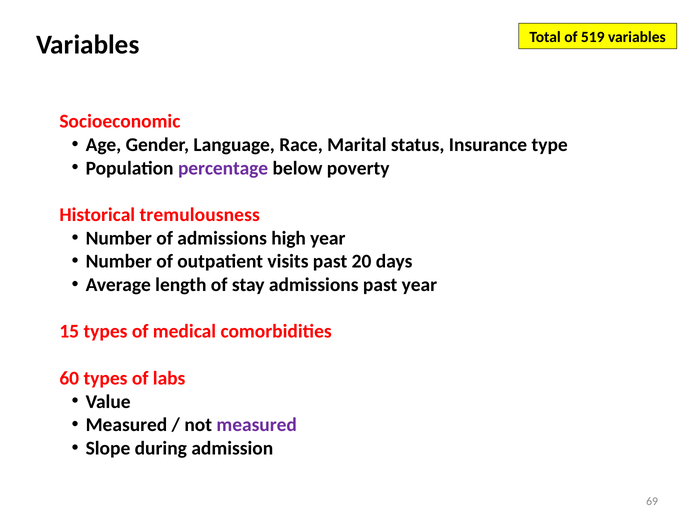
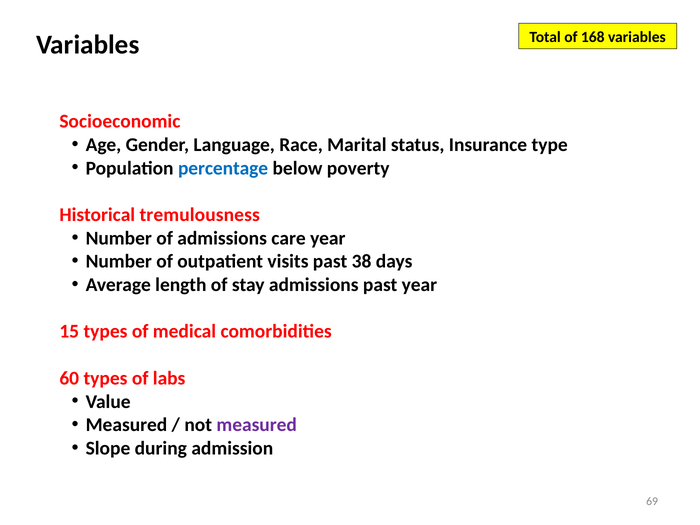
519: 519 -> 168 (593, 37)
percentage colour: purple -> blue (223, 168)
high: high -> care (289, 238)
20: 20 -> 38 (362, 262)
